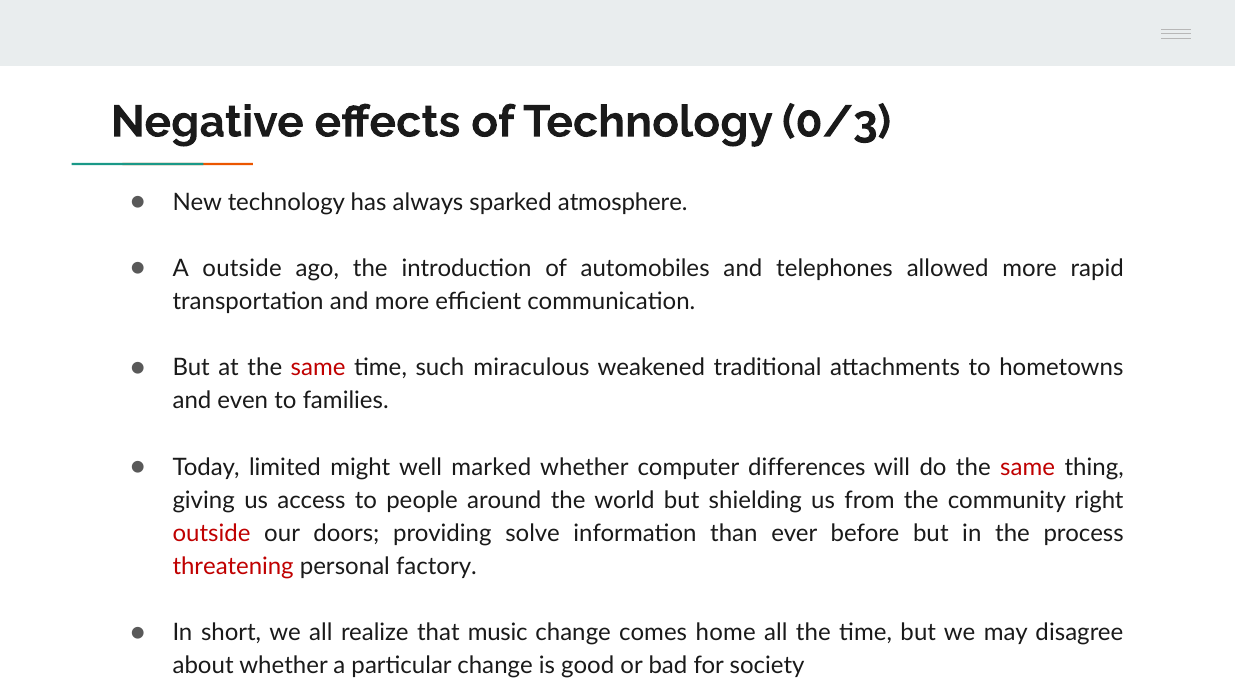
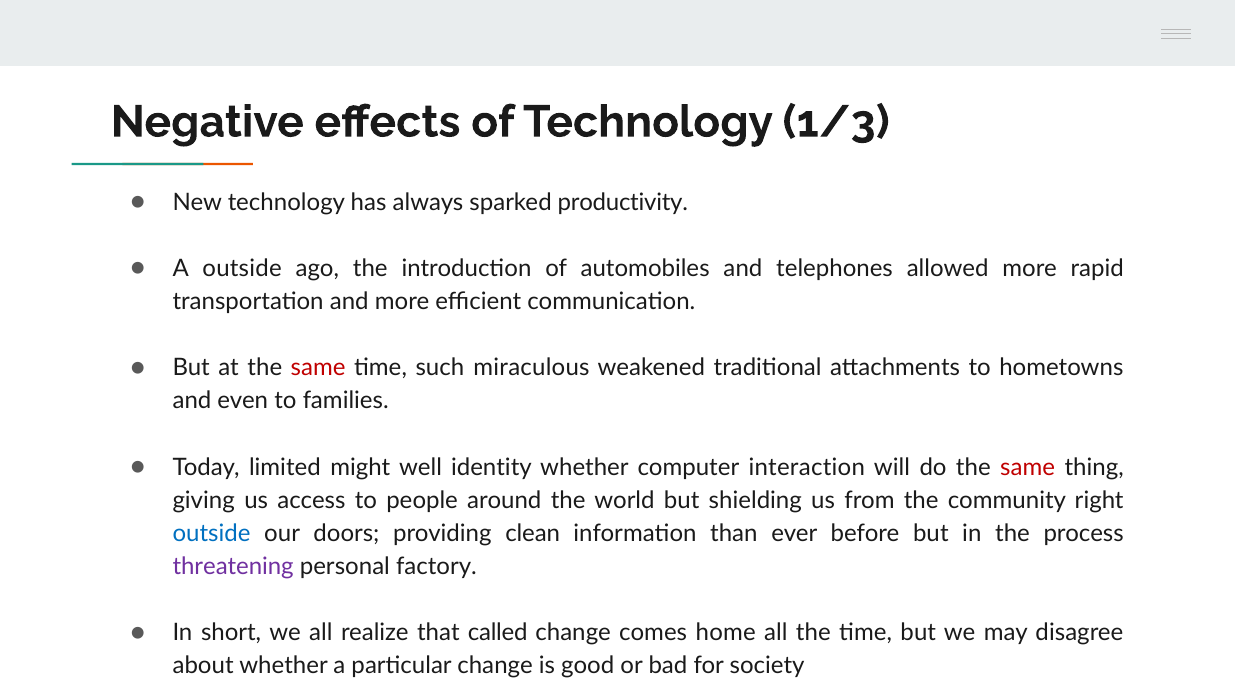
0/3: 0/3 -> 1/3 (836, 122)
atmosphere: atmosphere -> productivity (623, 202)
marked: marked -> identity (491, 467)
differences: differences -> interaction (807, 467)
outside colour: red -> blue (212, 533)
solve: solve -> clean (533, 533)
threatening colour: red -> purple (233, 566)
music: music -> called (498, 632)
